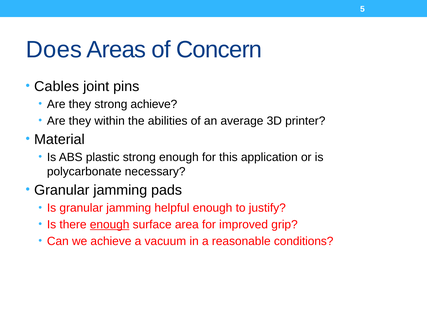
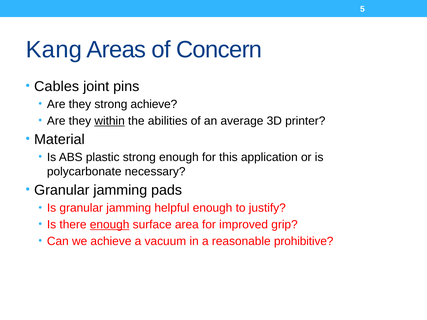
Does: Does -> Kang (54, 50)
within underline: none -> present (110, 121)
conditions: conditions -> prohibitive (304, 241)
